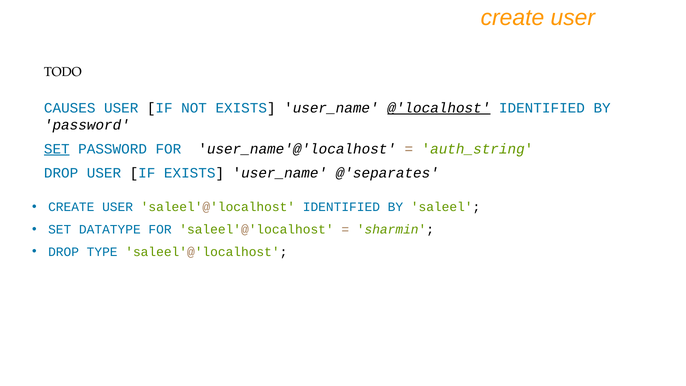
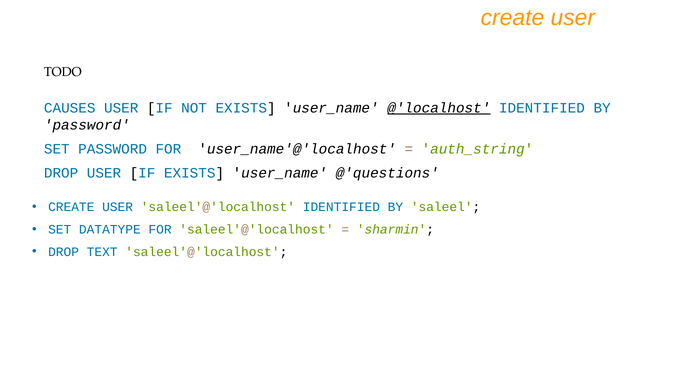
SET underline: present -> none (57, 149)
@'separates: @'separates -> @'questions (387, 173)
TYPE: TYPE -> TEXT (102, 252)
